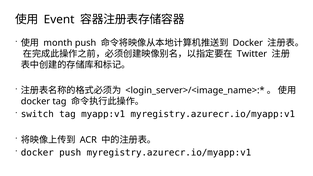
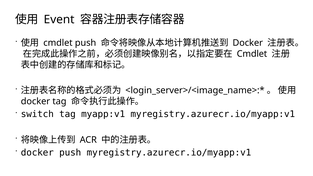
month: month -> cmdlet (58, 43)
Twitter: Twitter -> Cmdlet (252, 54)
